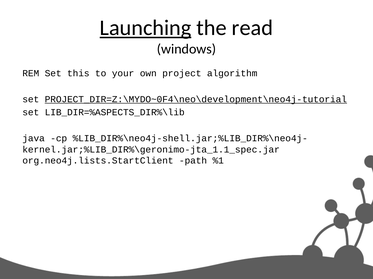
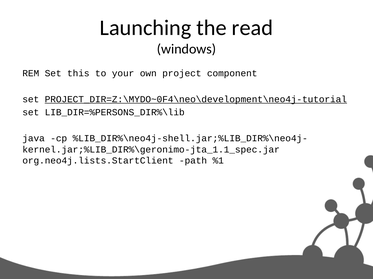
Launching underline: present -> none (146, 28)
algorithm: algorithm -> component (232, 73)
LIB_DIR=%ASPECTS_DIR%\lib: LIB_DIR=%ASPECTS_DIR%\lib -> LIB_DIR=%PERSONS_DIR%\lib (115, 113)
